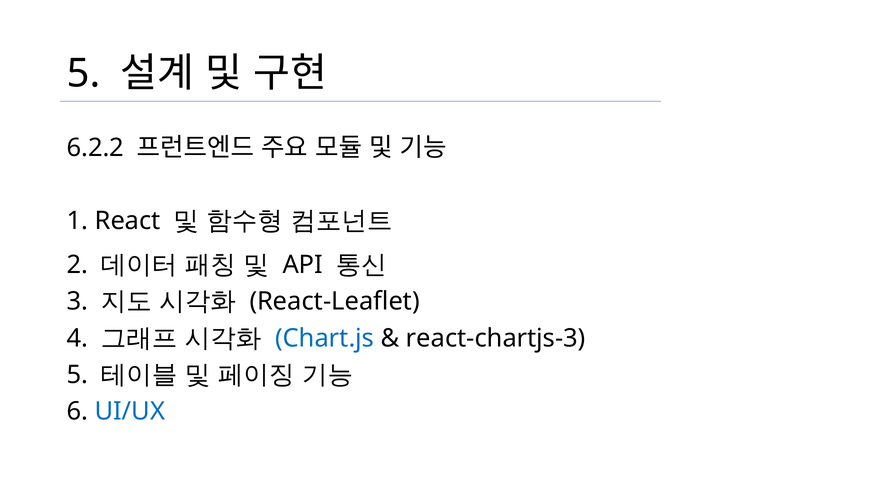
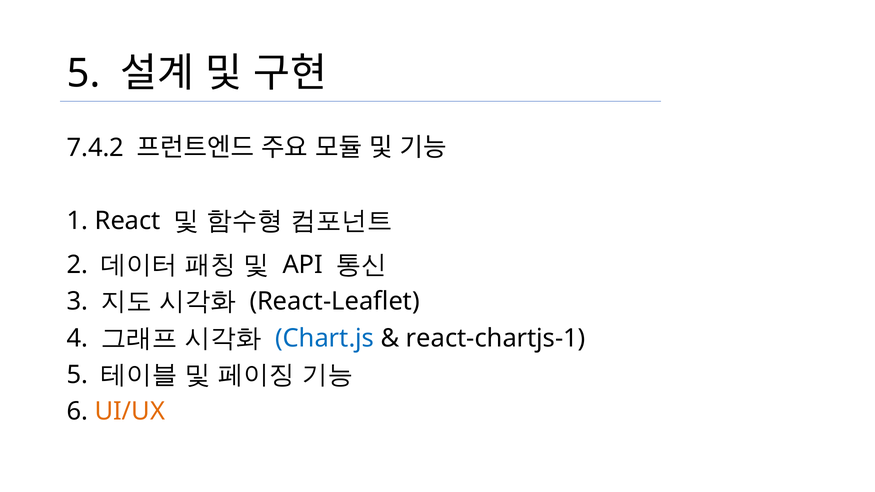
6.2.2: 6.2.2 -> 7.4.2 (95, 148)
react-chartjs-3: react-chartjs-3 -> react-chartjs-1 (496, 338)
UI/UX colour: blue -> orange (130, 412)
